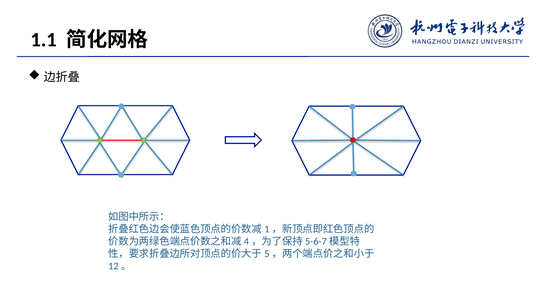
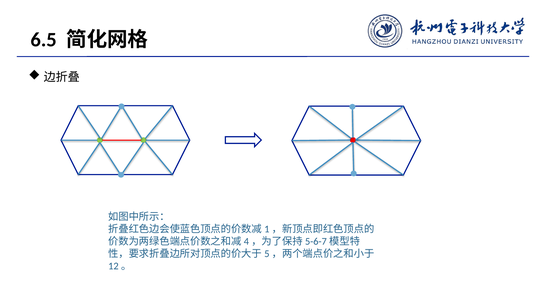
1.1: 1.1 -> 6.5 (44, 40)
